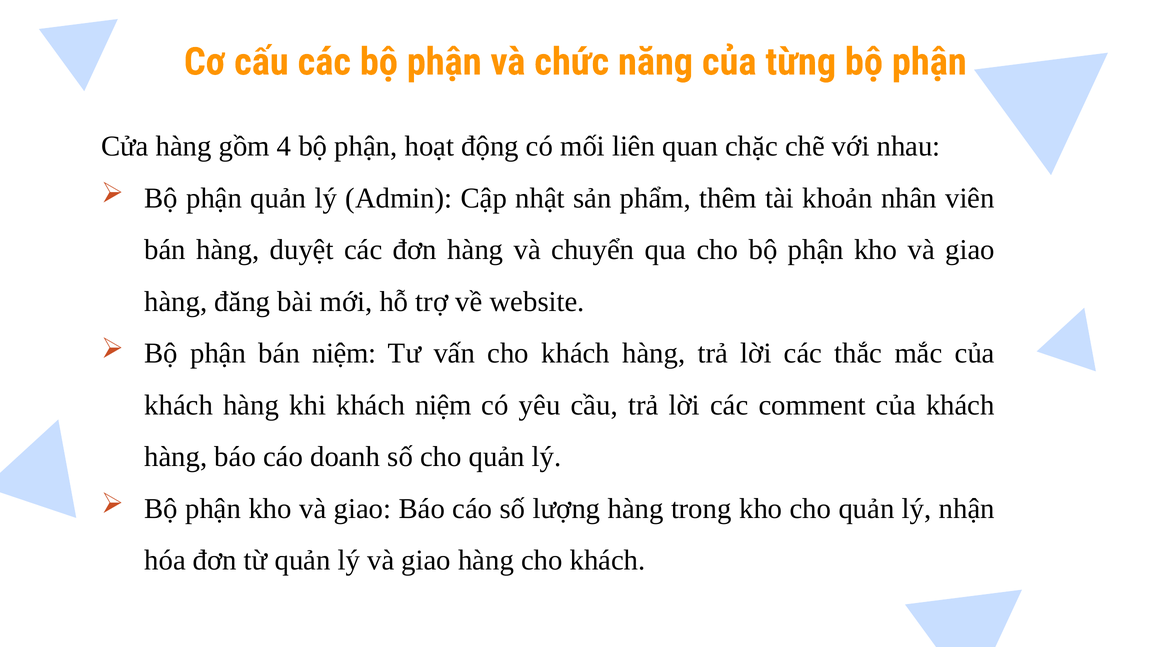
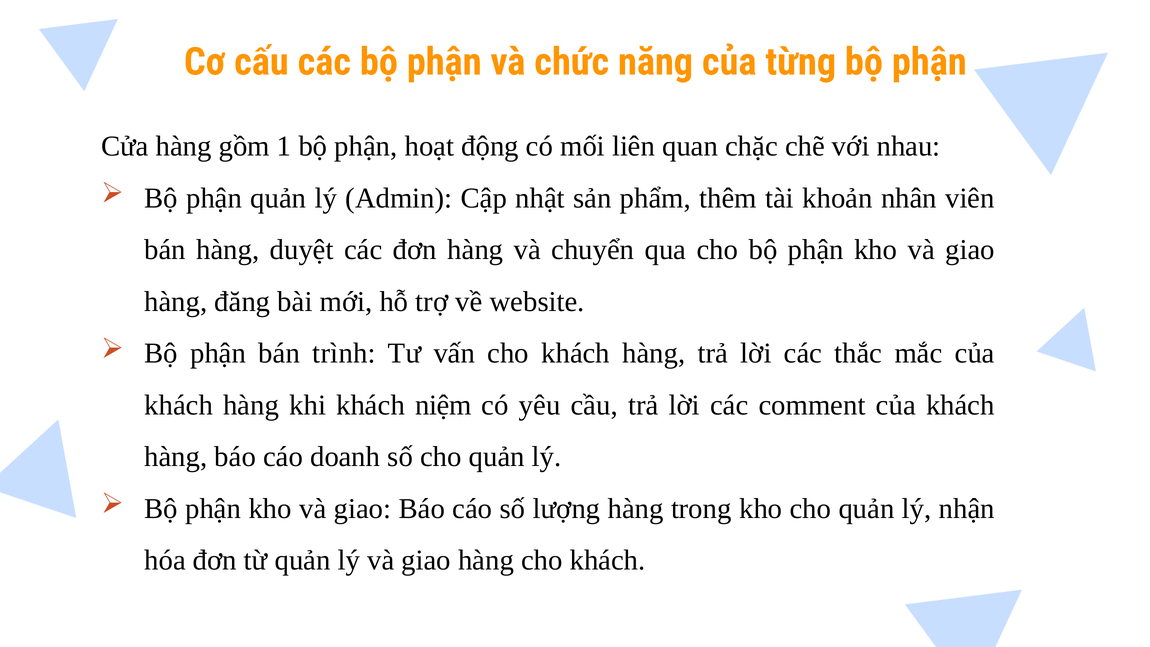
4: 4 -> 1 (284, 146)
bán niệm: niệm -> trình (344, 353)
